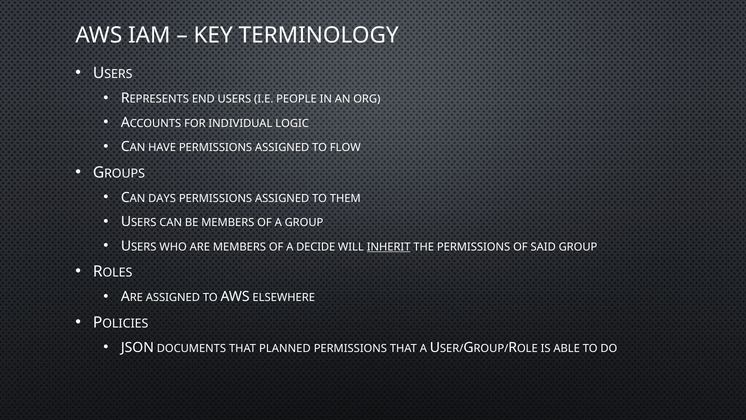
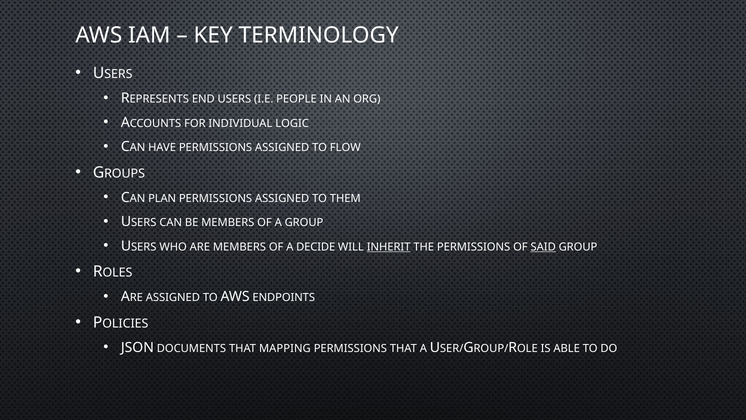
DAYS: DAYS -> PLAN (162, 198)
SAID underline: none -> present (543, 247)
ELSEWHERE: ELSEWHERE -> ENDPOINTS (284, 297)
PLANNED: PLANNED -> MAPPING (285, 348)
